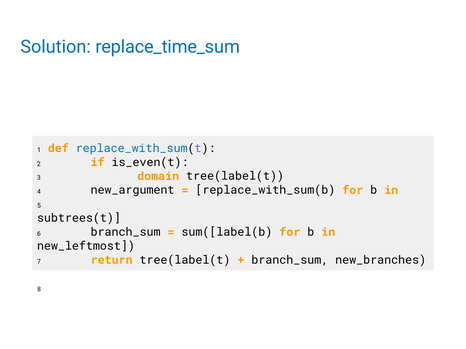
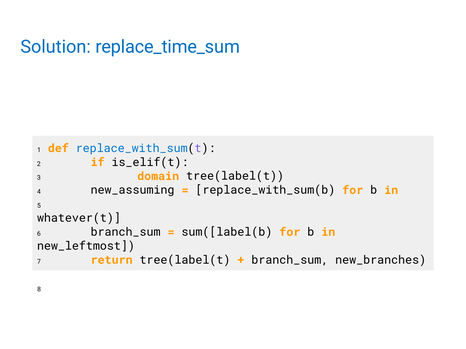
is_even(t: is_even(t -> is_elif(t (150, 162)
new_argument: new_argument -> new_assuming (133, 190)
subtrees(t: subtrees(t -> whatever(t (79, 218)
